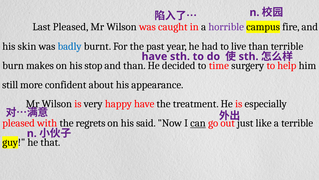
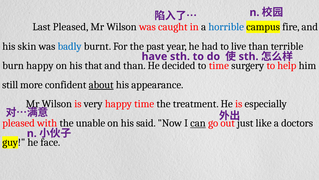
horrible colour: purple -> blue (226, 27)
burn makes: makes -> happy (40, 65)
stop: stop -> that (93, 65)
about underline: none -> present (101, 84)
happy have: have -> time (144, 104)
regrets: regrets -> unable (91, 123)
a terrible: terrible -> doctors (297, 123)
that: that -> face (50, 142)
